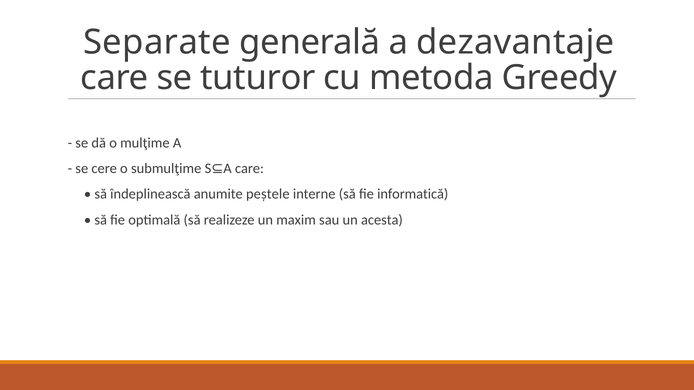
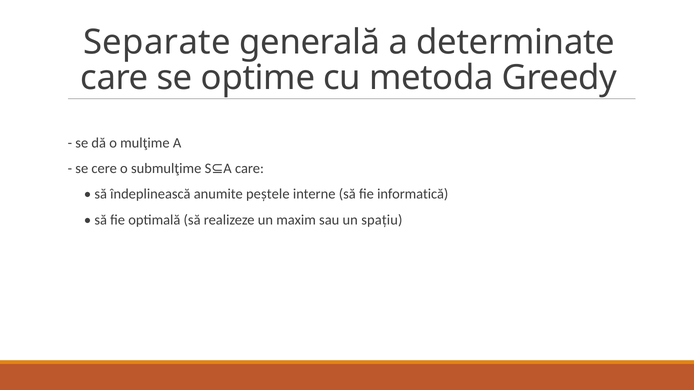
dezavantaje: dezavantaje -> determinate (516, 42)
tuturor: tuturor -> optime (258, 78)
acesta: acesta -> spațiu (382, 220)
